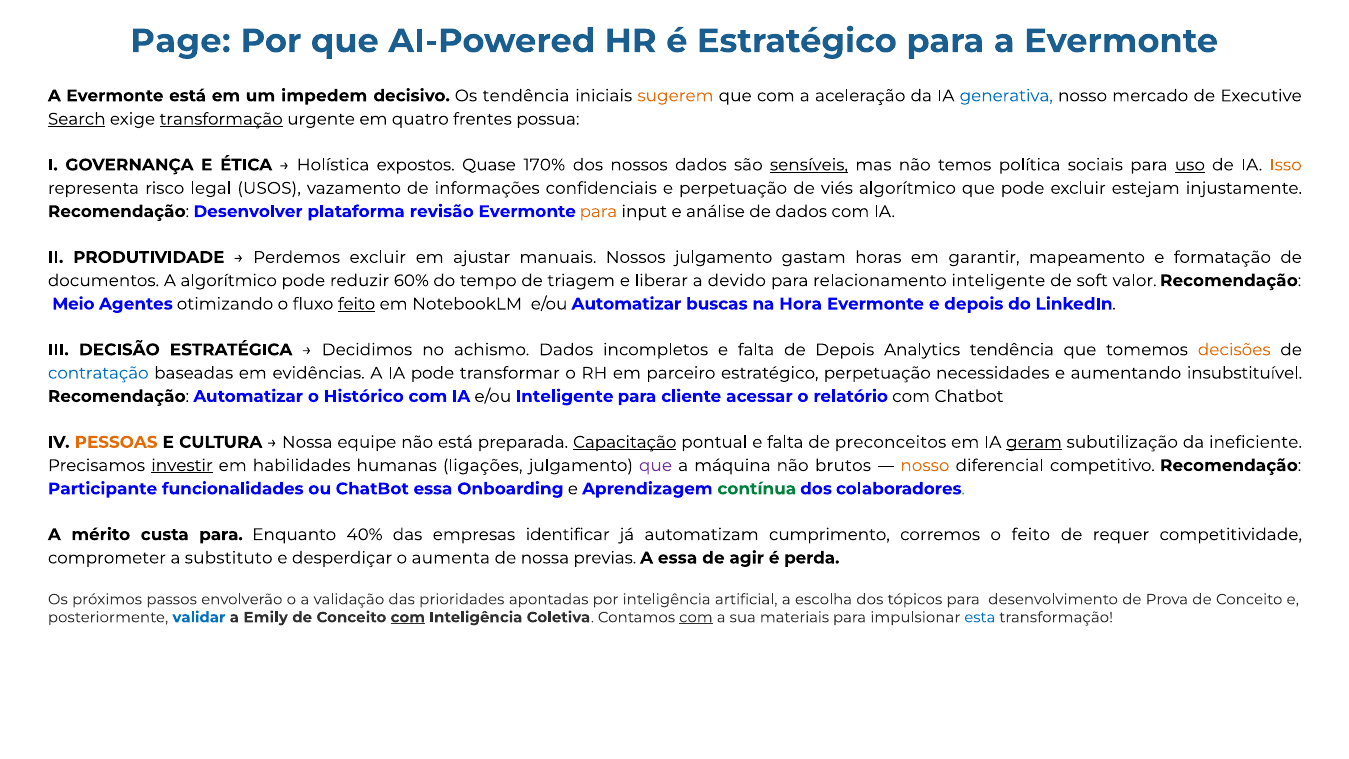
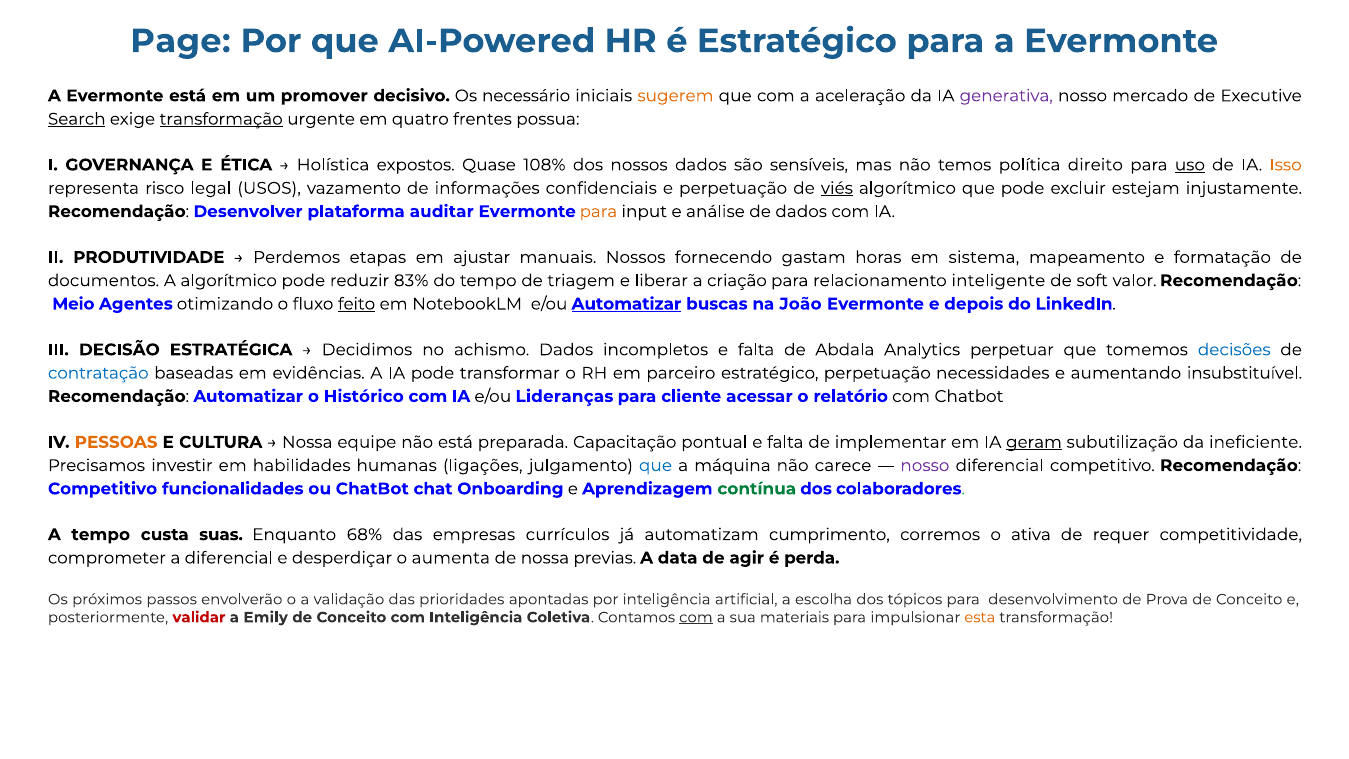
impedem: impedem -> promover (324, 96)
Os tendência: tendência -> necessário (526, 96)
generativa colour: blue -> purple (1006, 96)
170%: 170% -> 108% (544, 165)
sensíveis underline: present -> none (809, 165)
sociais: sociais -> direito (1095, 165)
viés underline: none -> present (837, 188)
revisão: revisão -> auditar (442, 211)
Perdemos excluir: excluir -> etapas (378, 257)
Nossos julgamento: julgamento -> fornecendo (724, 257)
garantir: garantir -> sistema (984, 257)
60%: 60% -> 83% (411, 281)
devido: devido -> criação (737, 281)
Automatizar underline: none -> present (626, 304)
Hora: Hora -> João (801, 304)
de Depois: Depois -> Abdala (845, 350)
Analytics tendência: tendência -> perpetuar (1012, 350)
decisões colour: orange -> blue (1234, 350)
e/ou Inteligente: Inteligente -> Lideranças (564, 396)
Capacitação underline: present -> none (625, 442)
preconceitos: preconceitos -> implementar (891, 442)
investir underline: present -> none (182, 465)
que colour: purple -> blue (656, 465)
brutos: brutos -> carece (843, 465)
nosso colour: orange -> purple (925, 465)
Participante: Participante -> Competitivo (103, 489)
ChatBot essa: essa -> chat (433, 489)
A mérito: mérito -> tempo (101, 535)
custa para: para -> suas (221, 535)
40%: 40% -> 68% (364, 535)
identificar: identificar -> currículos (568, 535)
o feito: feito -> ativa (1031, 535)
a substituto: substituto -> diferencial (229, 558)
A essa: essa -> data (678, 558)
validar colour: blue -> red (199, 617)
com underline: present -> none (408, 617)
esta colour: blue -> orange (980, 617)
